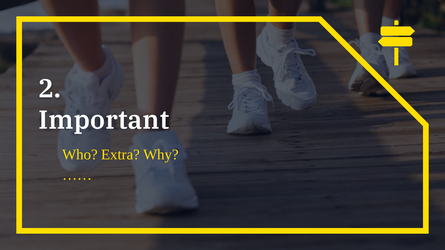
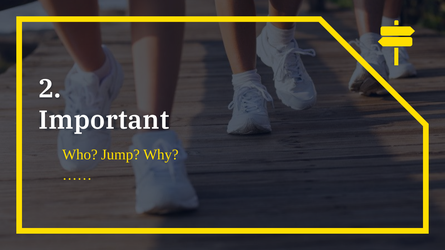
Extra: Extra -> Jump (120, 155)
